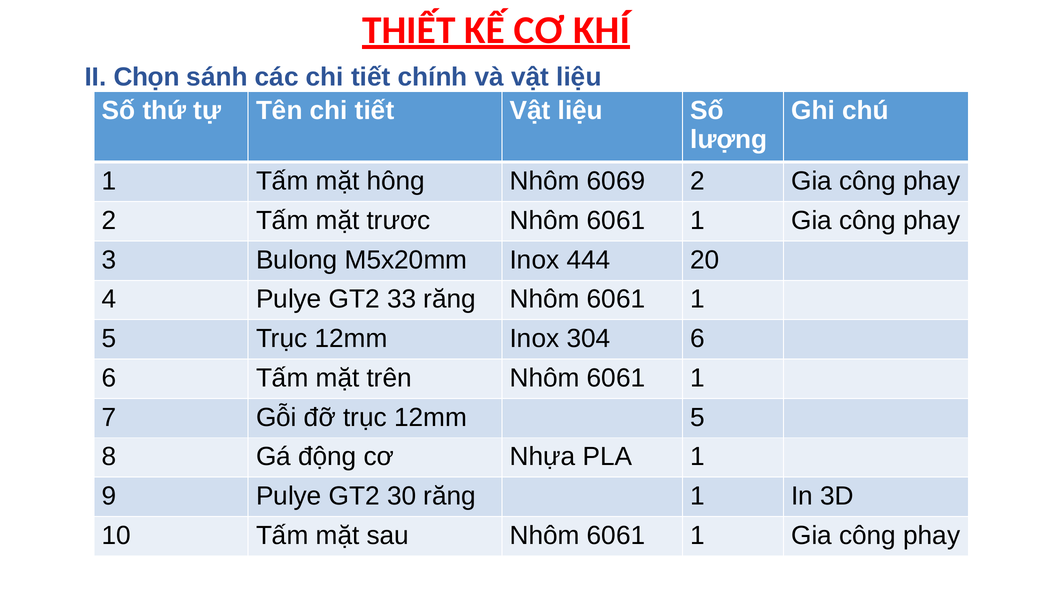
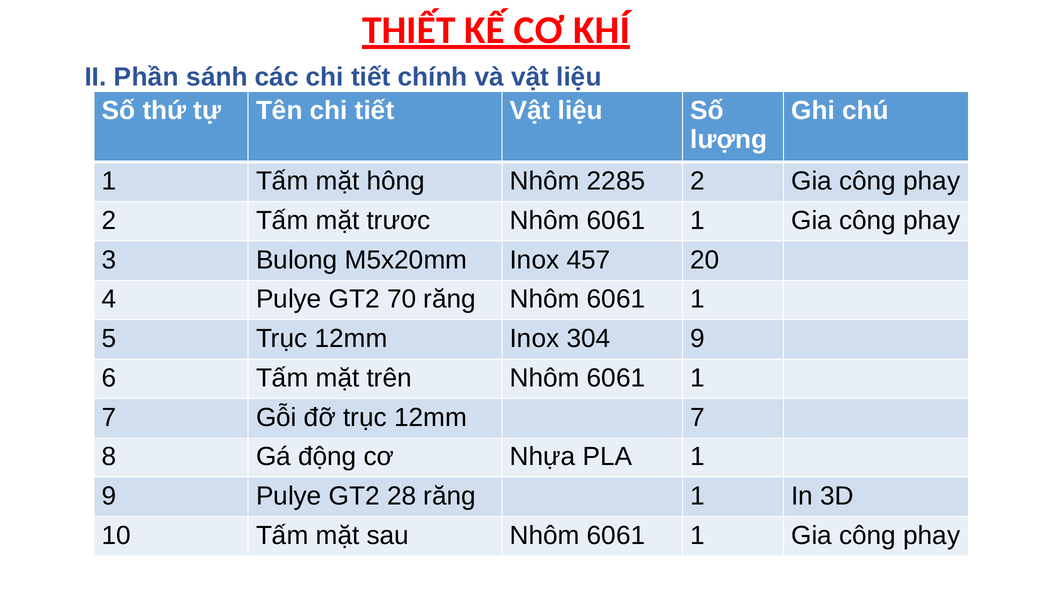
Chọn: Chọn -> Phần (146, 77)
6069: 6069 -> 2285 (616, 181)
444: 444 -> 457 (588, 260)
33: 33 -> 70 (402, 299)
304 6: 6 -> 9 (698, 339)
12mm 5: 5 -> 7 (698, 417)
30: 30 -> 28 (402, 496)
